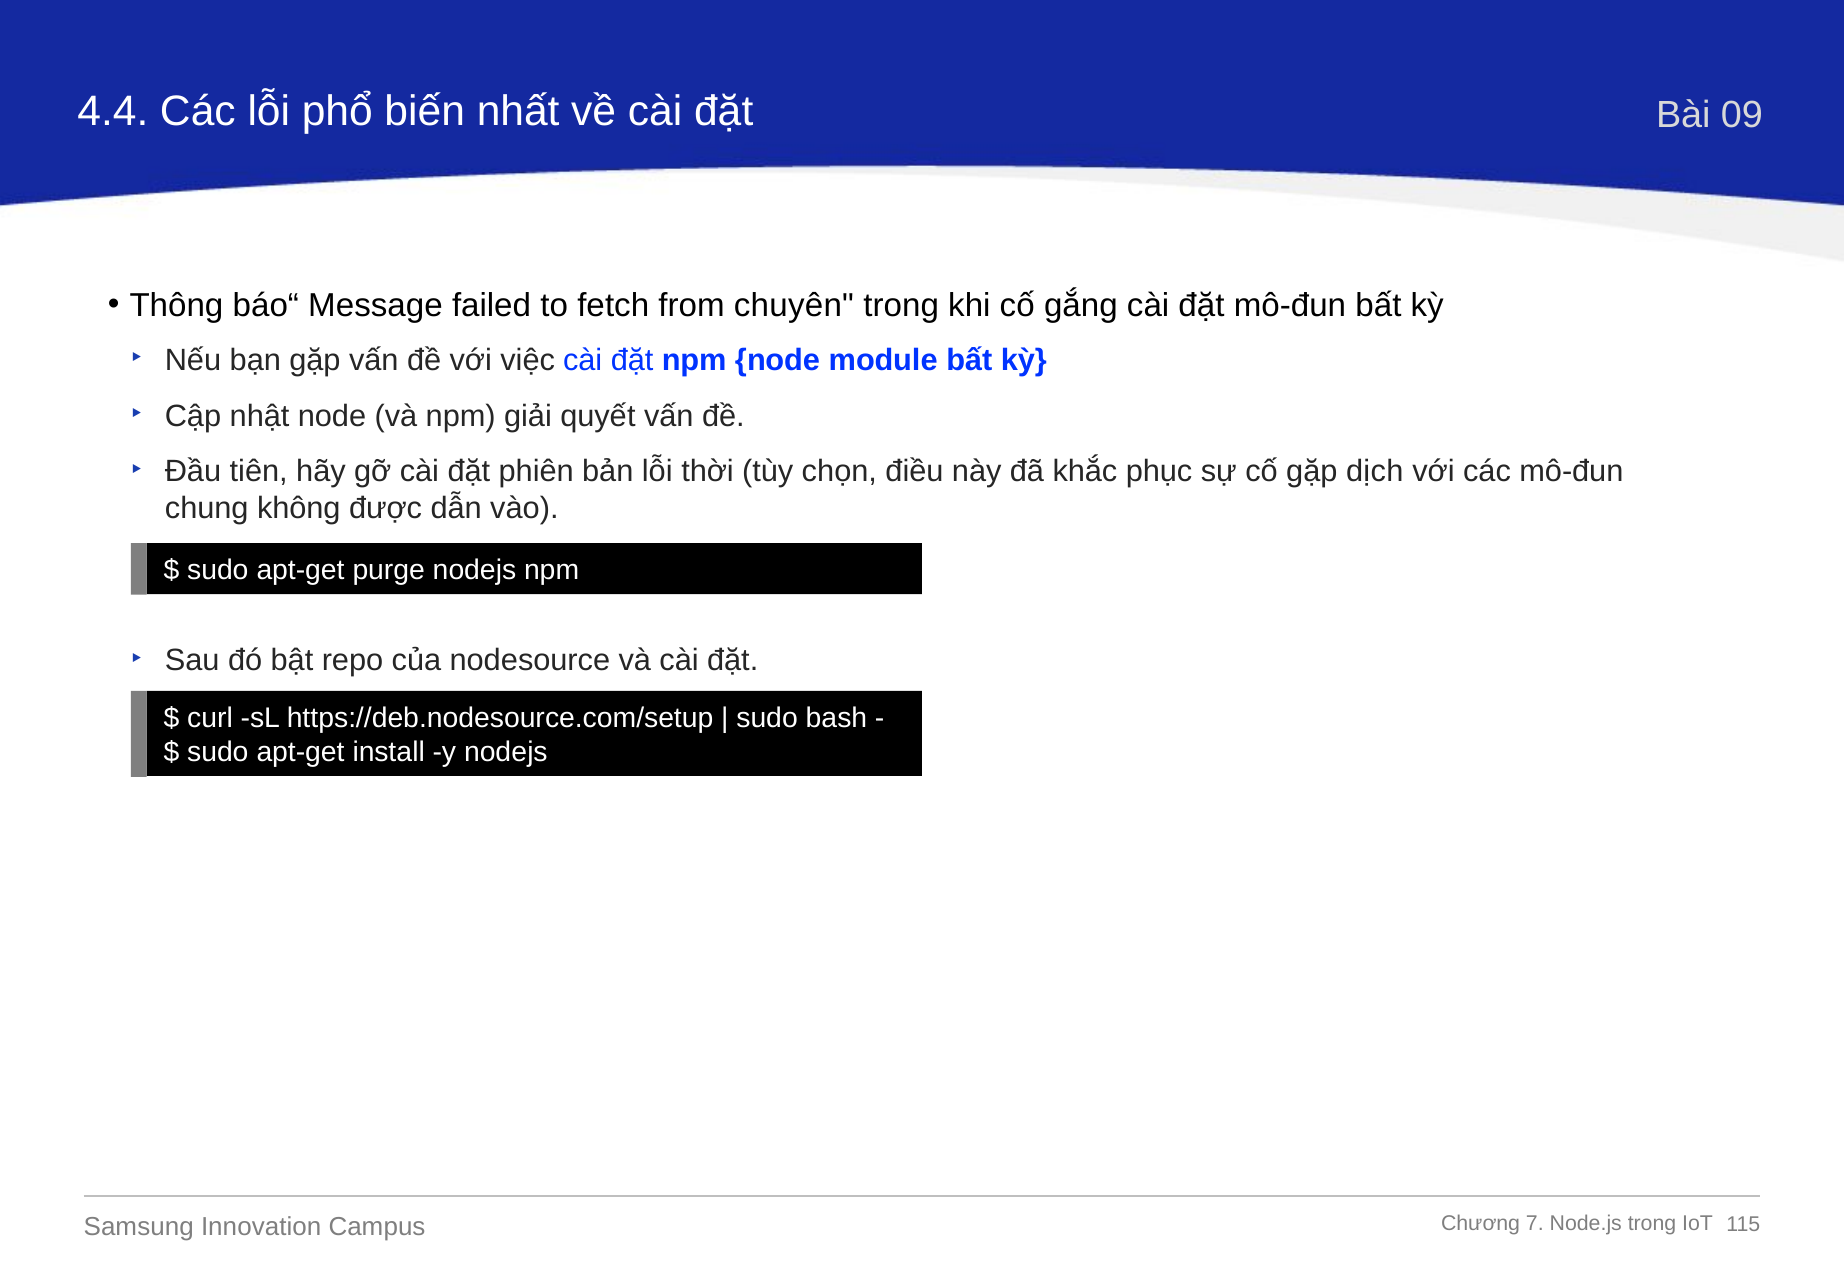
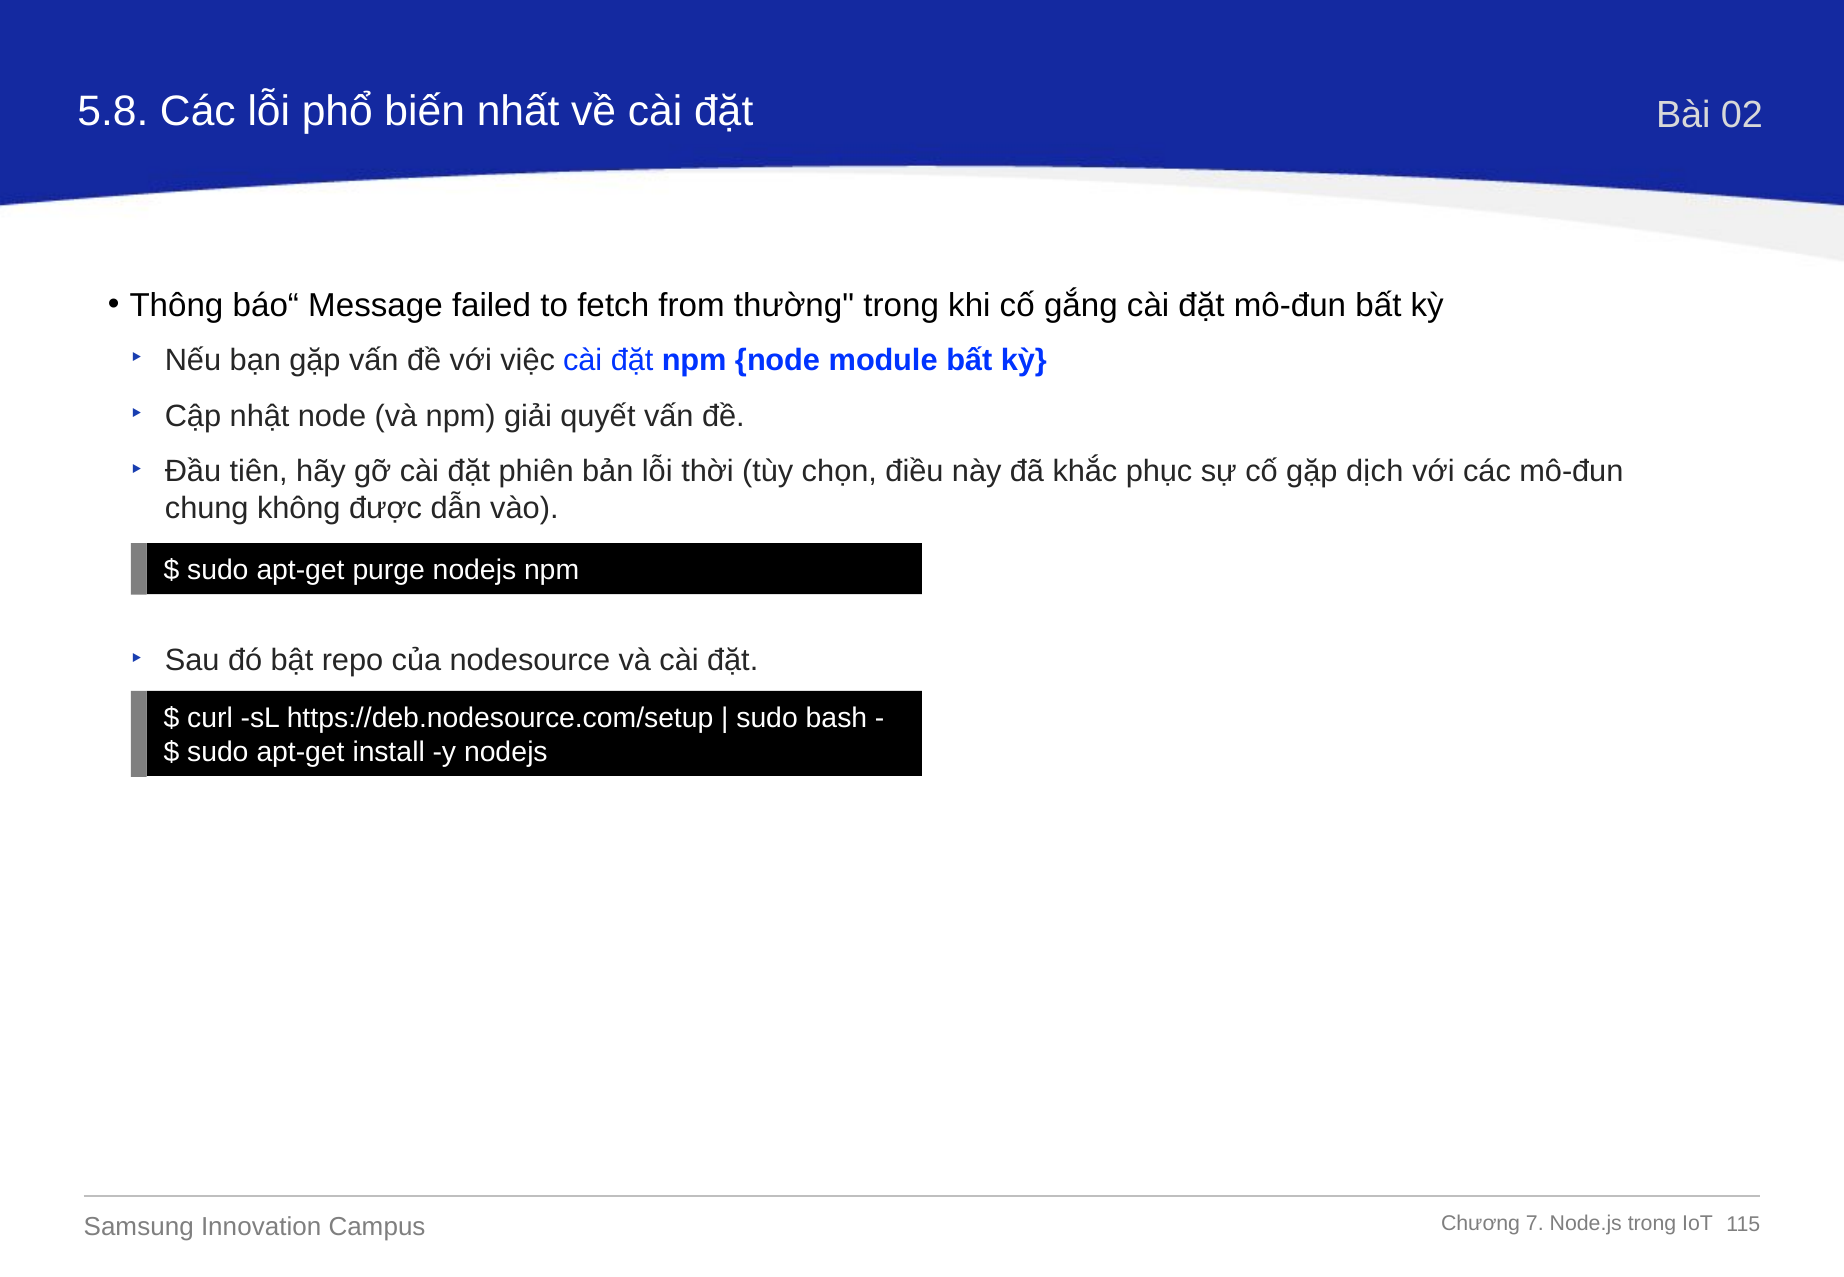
4.4: 4.4 -> 5.8 (113, 111)
09: 09 -> 02 (1742, 115)
chuyên: chuyên -> thường (794, 305)
